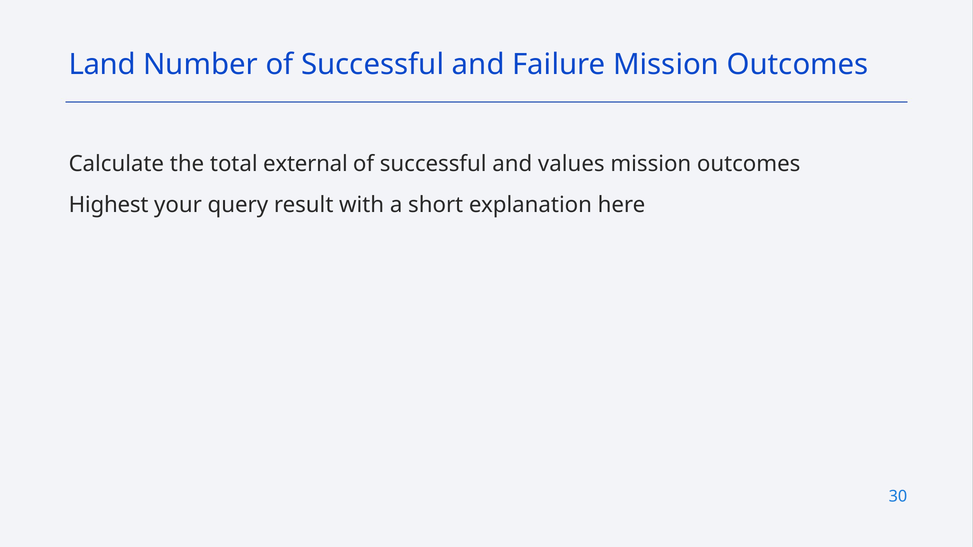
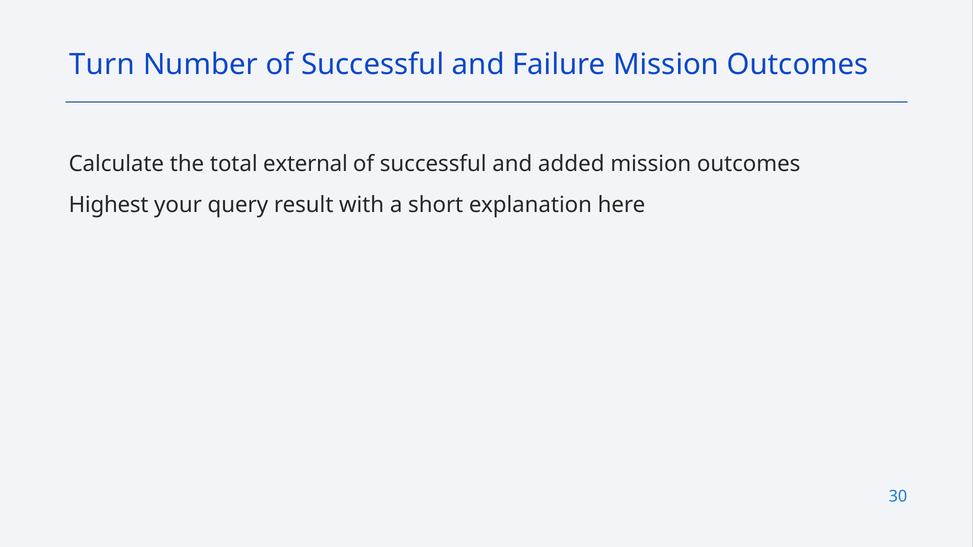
Land: Land -> Turn (102, 65)
values: values -> added (571, 164)
